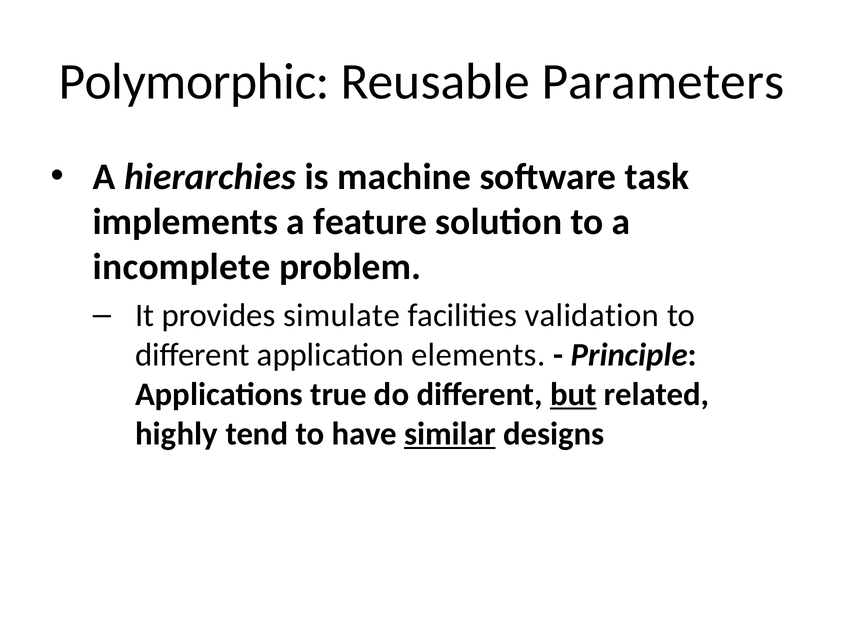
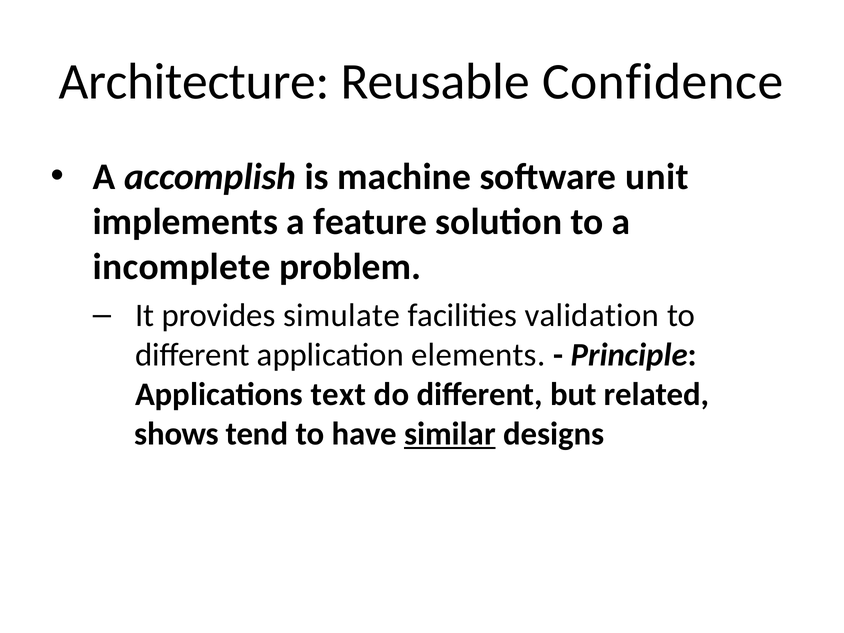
Polymorphic: Polymorphic -> Architecture (194, 82)
Parameters: Parameters -> Confidence (663, 82)
hierarchies: hierarchies -> accomplish (210, 177)
task: task -> unit (657, 177)
true: true -> text (338, 394)
but underline: present -> none (573, 394)
highly: highly -> shows (177, 434)
